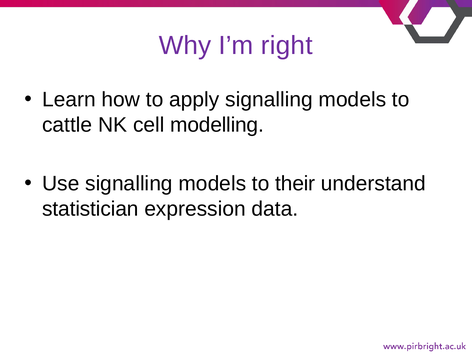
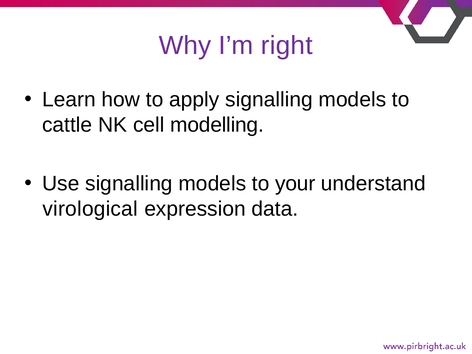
their: their -> your (295, 184)
statistician: statistician -> virological (90, 209)
